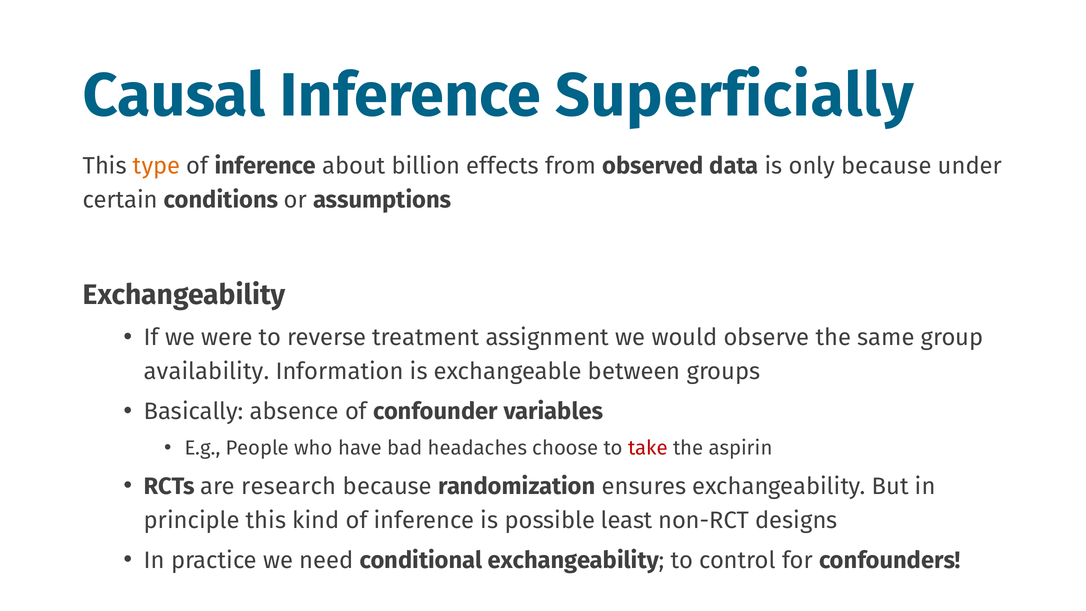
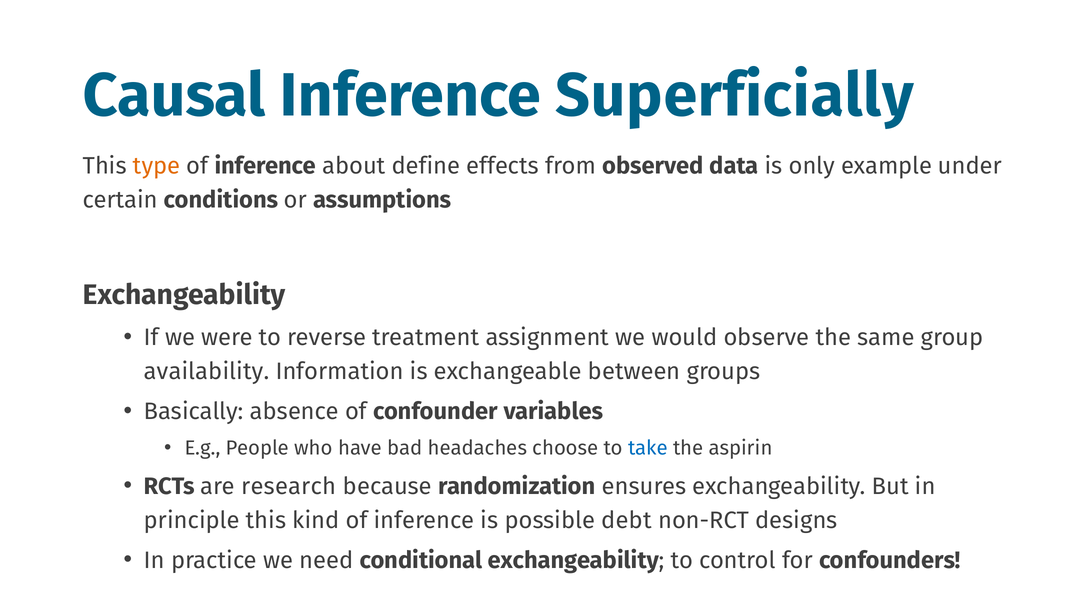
billion: billion -> define (426, 166)
only because: because -> example (887, 166)
take colour: red -> blue (648, 448)
least: least -> debt (626, 520)
